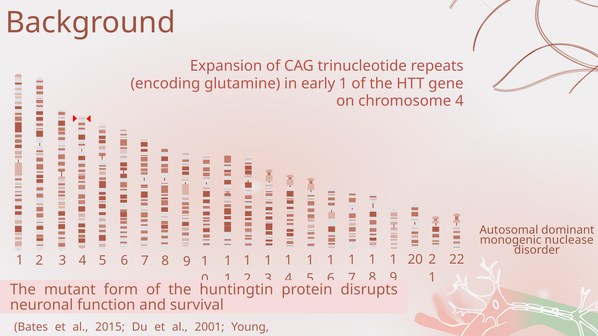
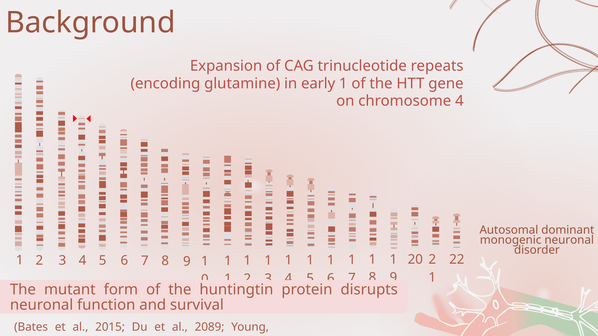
monogenic nuclease: nuclease -> neuronal (569, 240)
2001: 2001 -> 2089 (210, 327)
